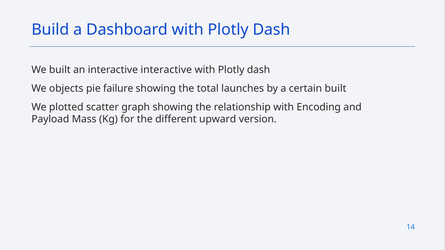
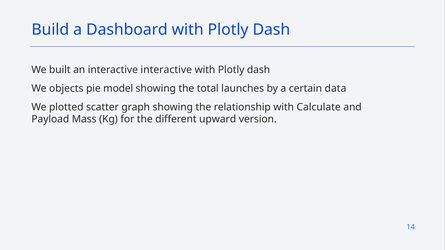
failure: failure -> model (118, 88)
certain built: built -> data (335, 88)
Encoding: Encoding -> Calculate (319, 107)
